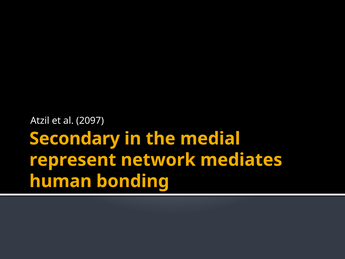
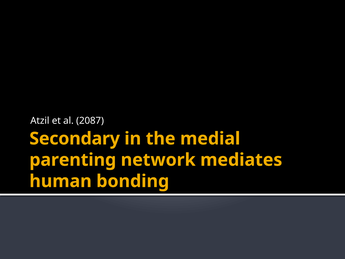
2097: 2097 -> 2087 (90, 120)
represent: represent -> parenting (73, 160)
